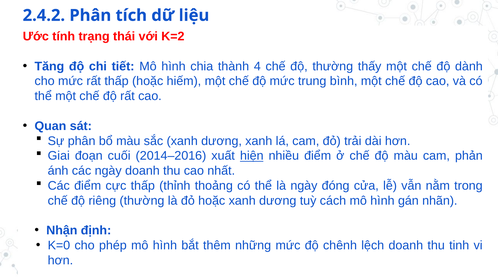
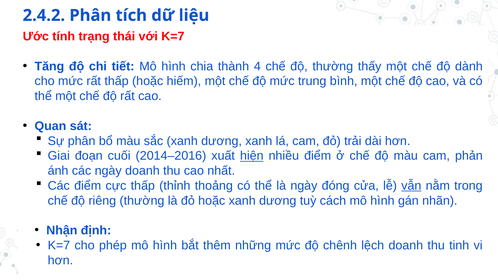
với K=2: K=2 -> K=7 (173, 36)
vẫn underline: none -> present (411, 186)
K=0: K=0 -> K=7 (59, 246)
